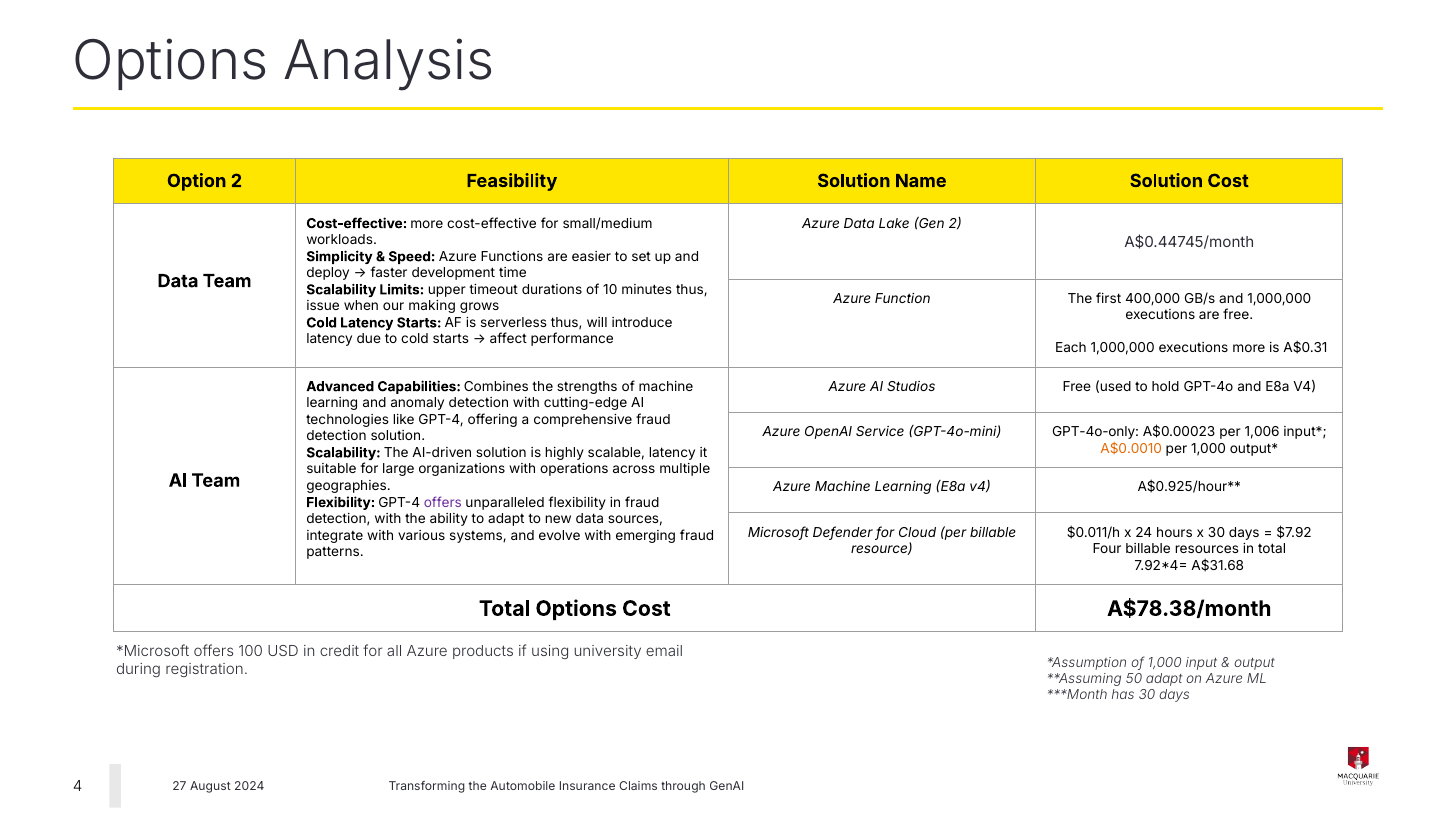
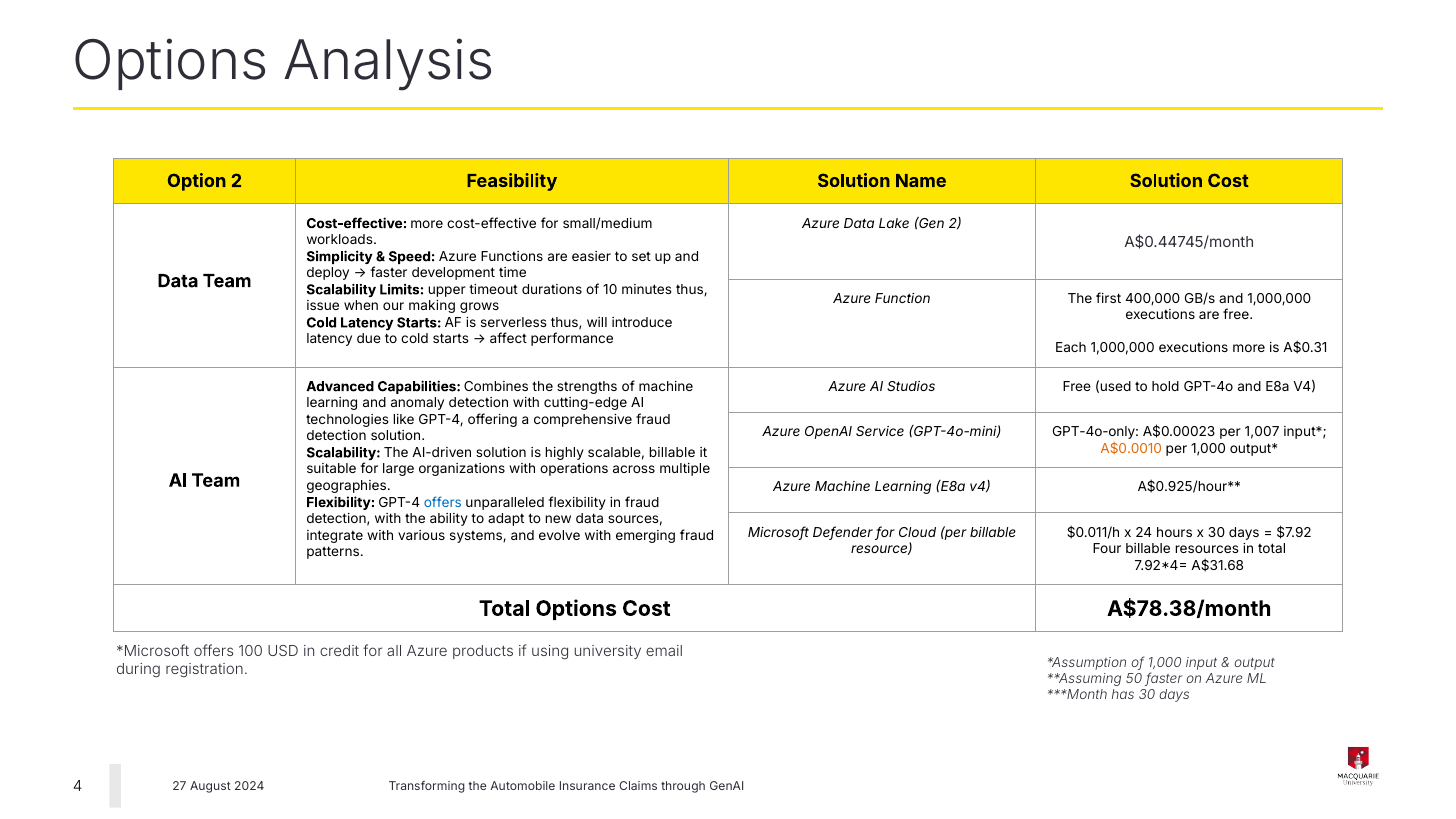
1,006: 1,006 -> 1,007 (1262, 432)
scalable latency: latency -> billable (672, 453)
offers colour: purple -> blue (443, 503)
50 adapt: adapt -> faster (1164, 679)
